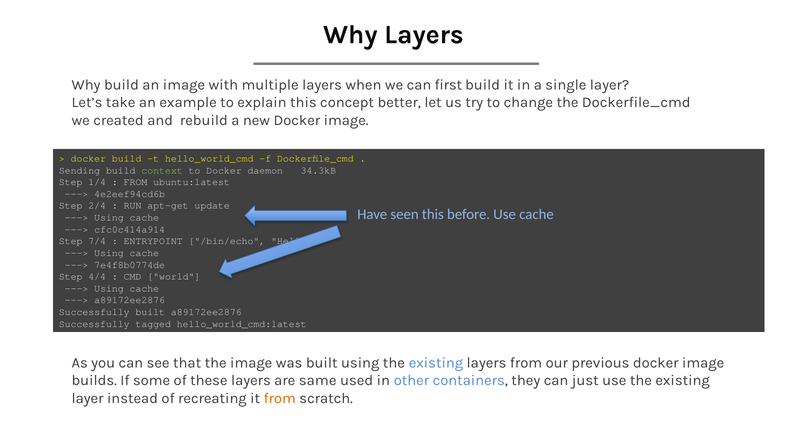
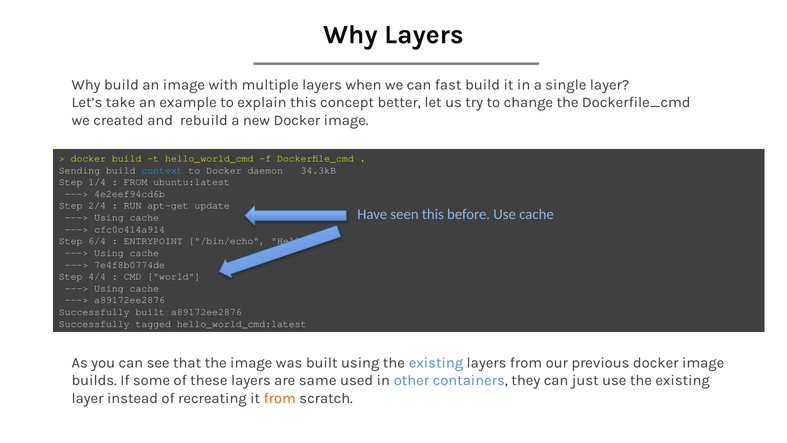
first: first -> fast (448, 85)
context colour: light green -> light blue (162, 170)
7/4: 7/4 -> 6/4 (97, 241)
